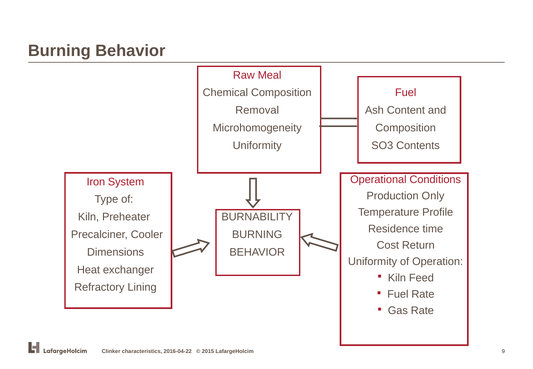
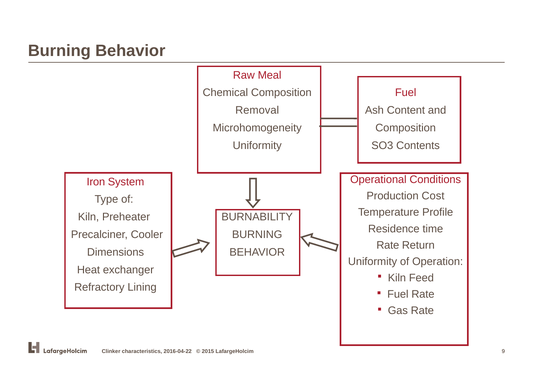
Only: Only -> Cost (433, 196)
Cost: Cost -> Rate (388, 245)
